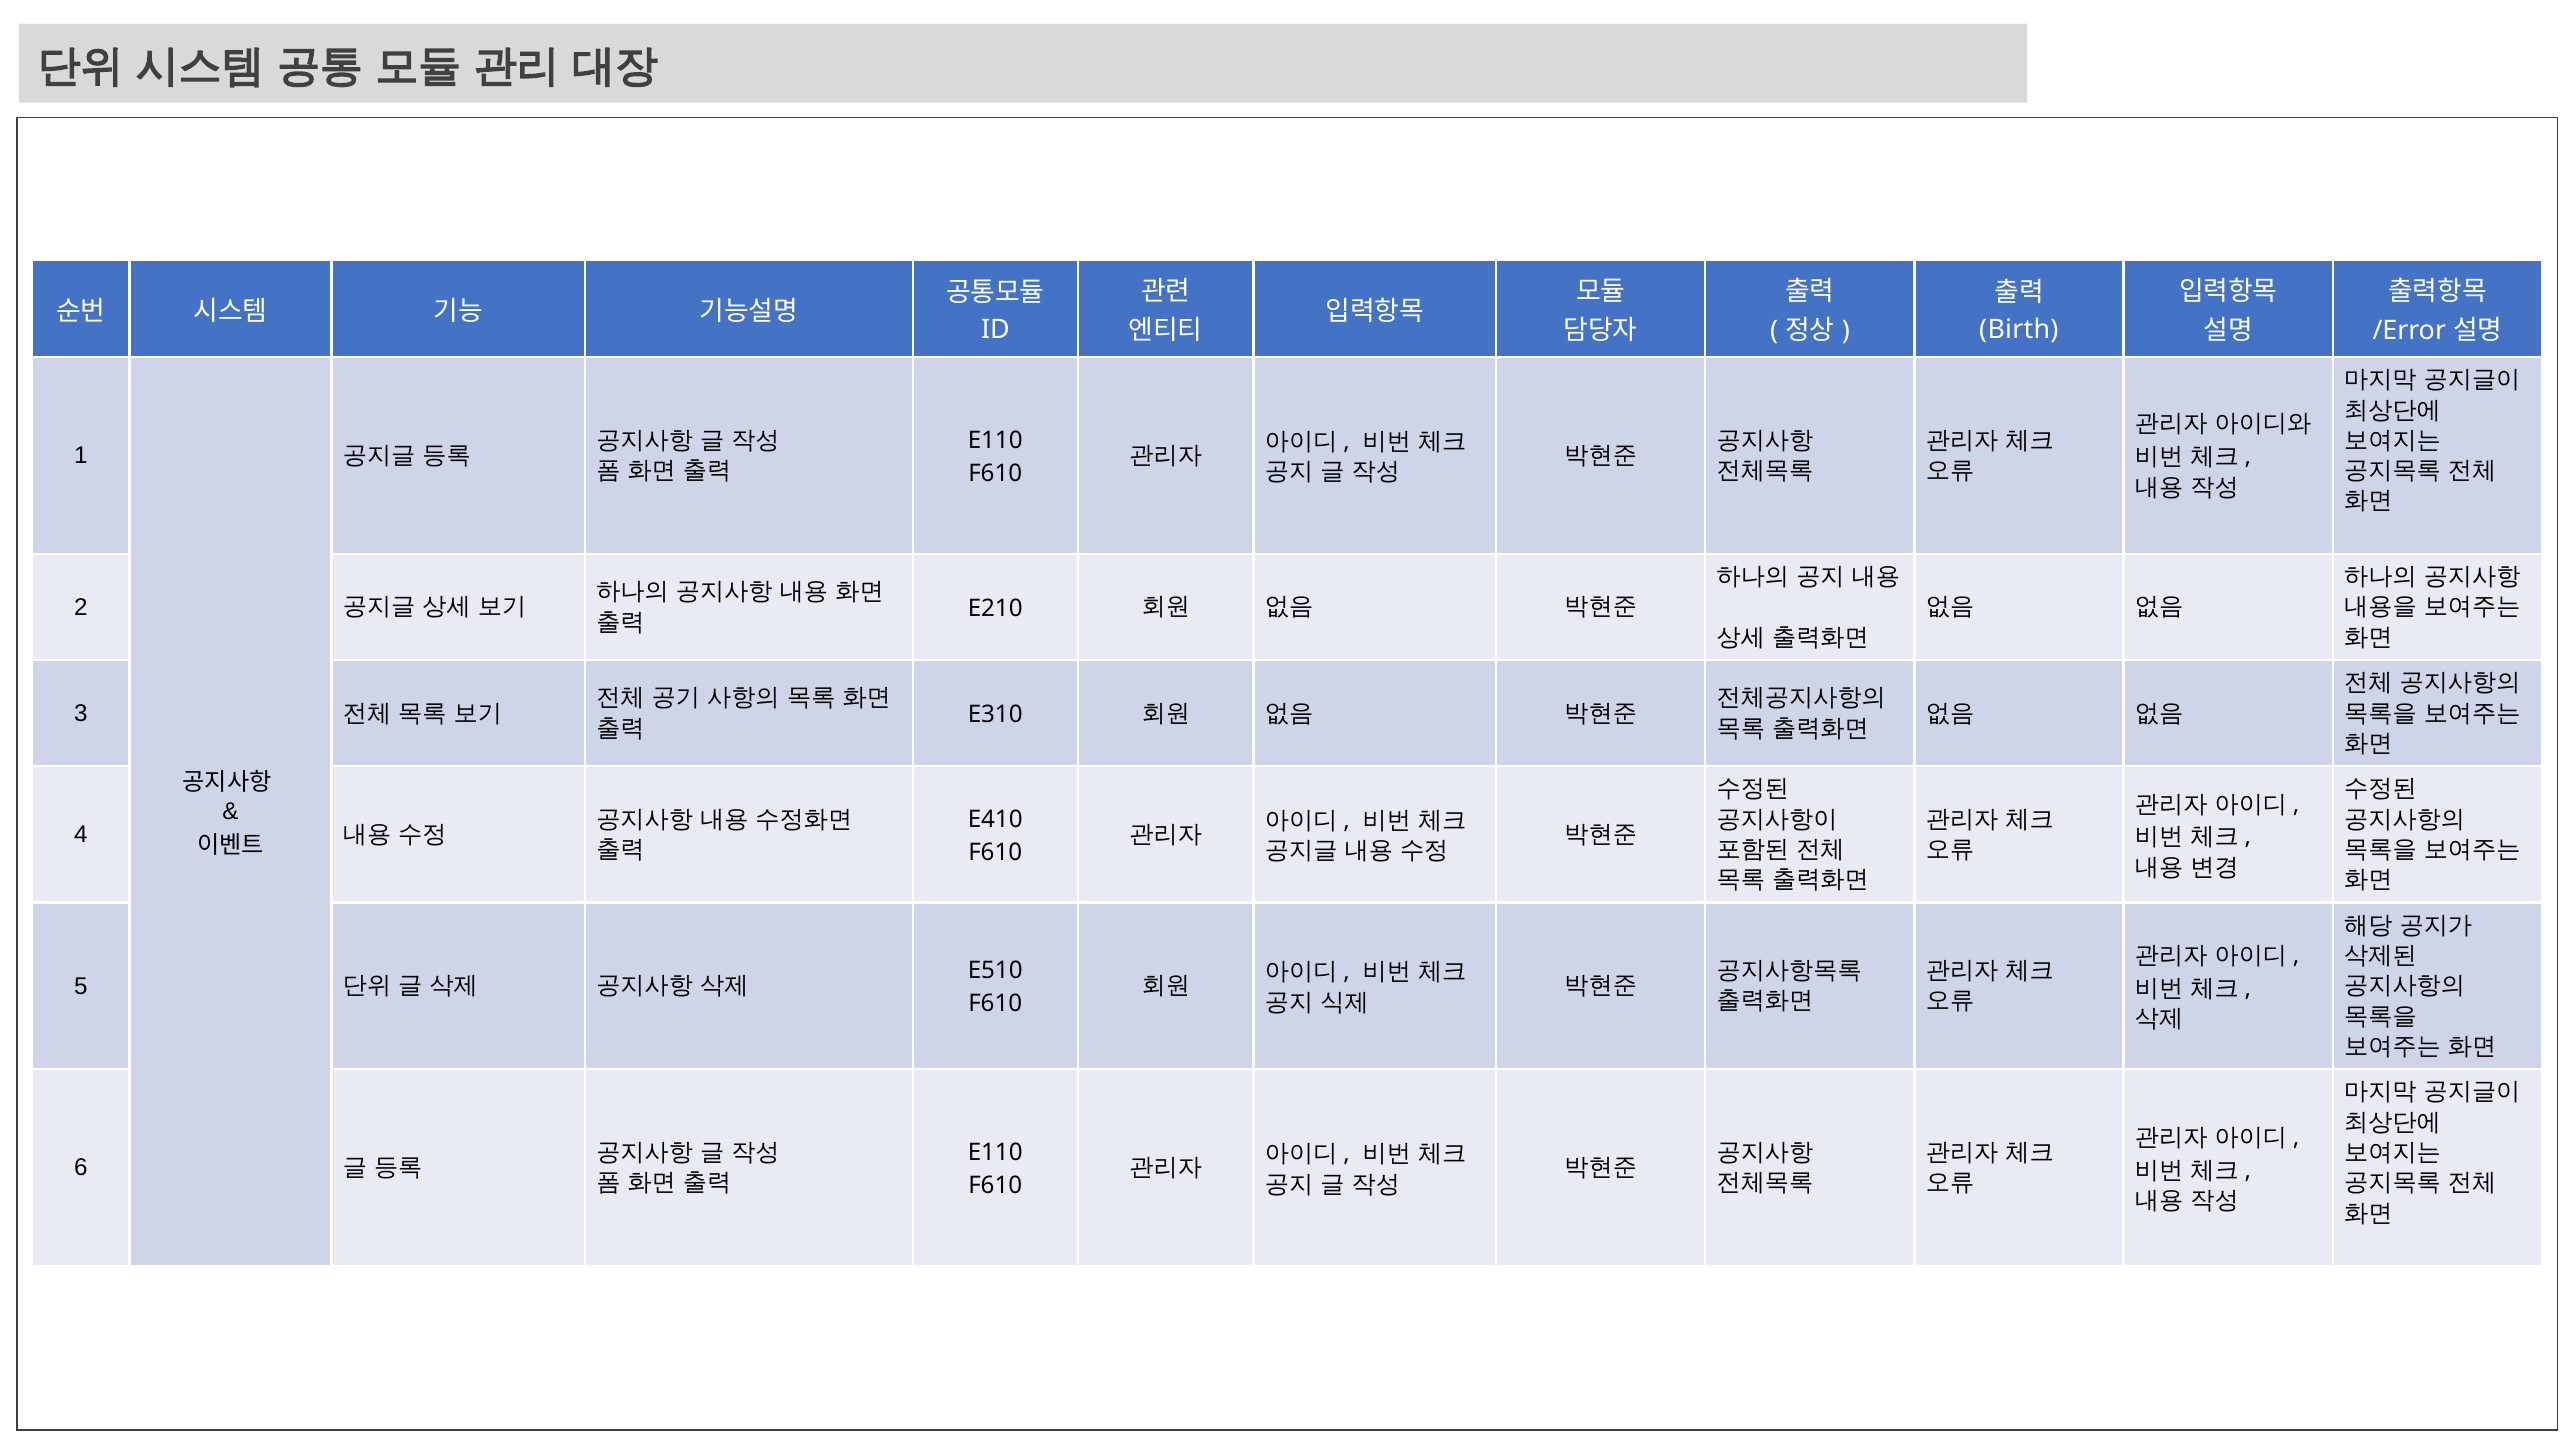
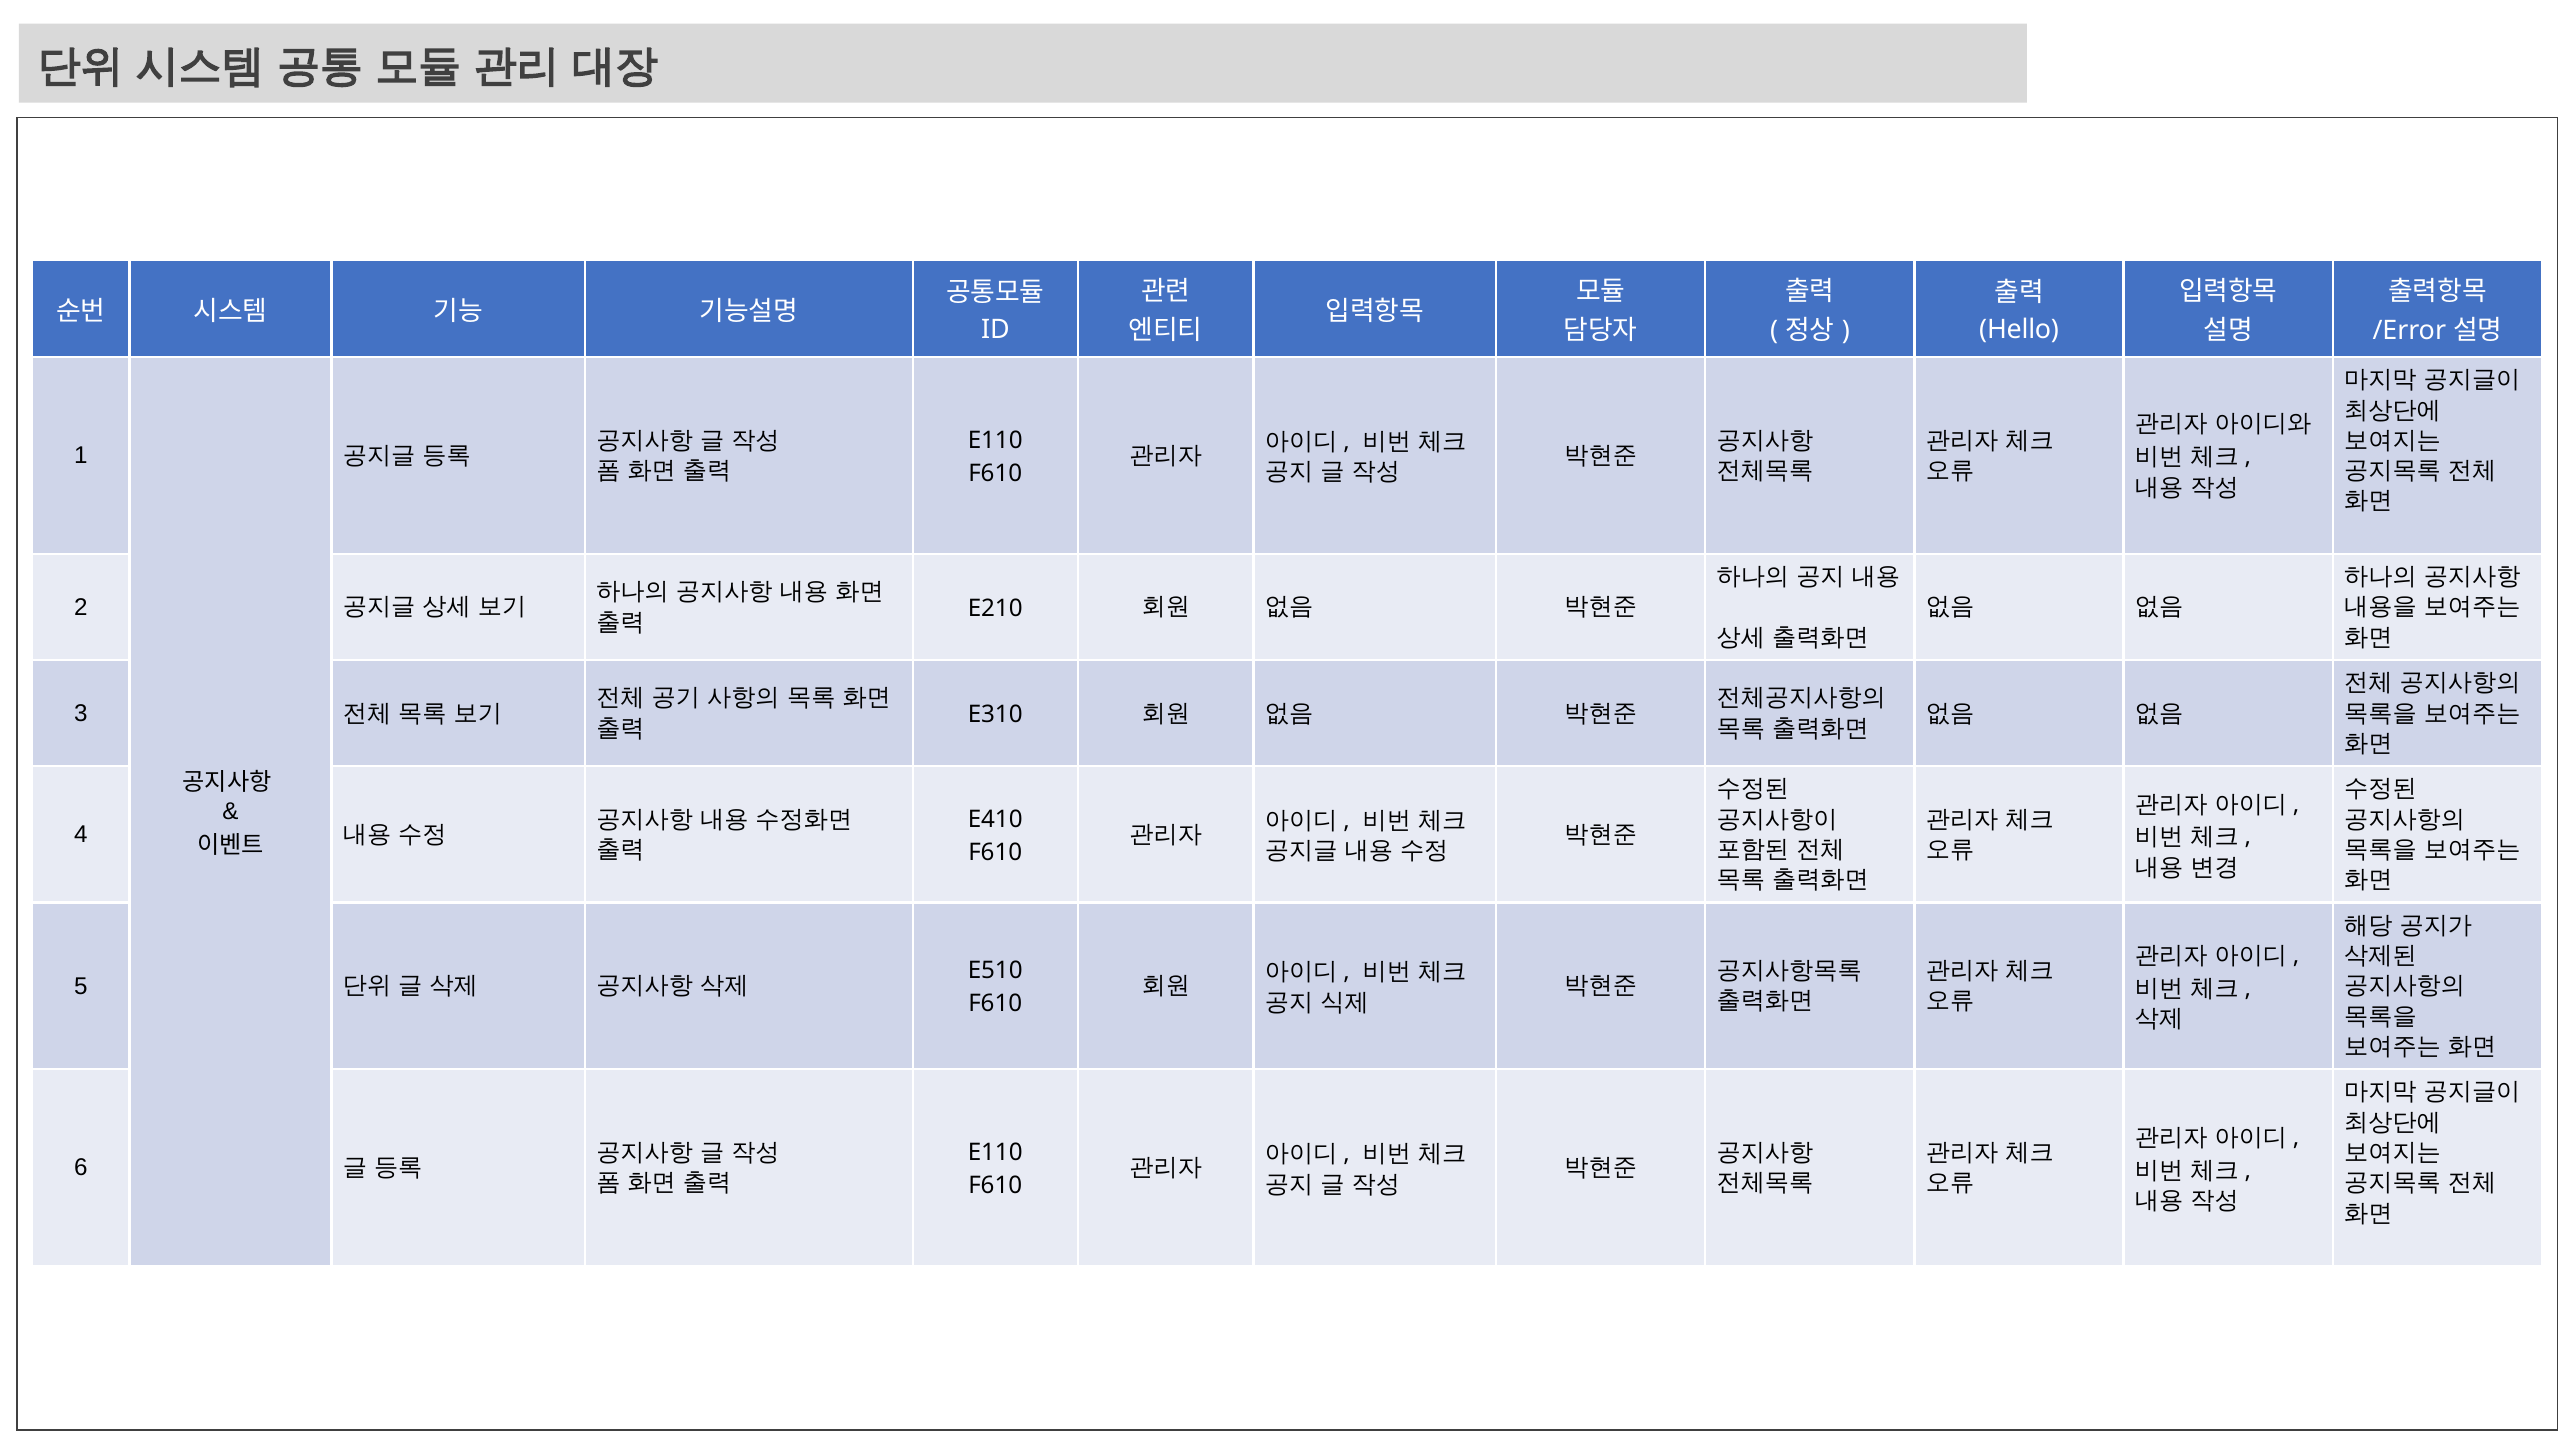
Birth: Birth -> Hello (2019, 330)
